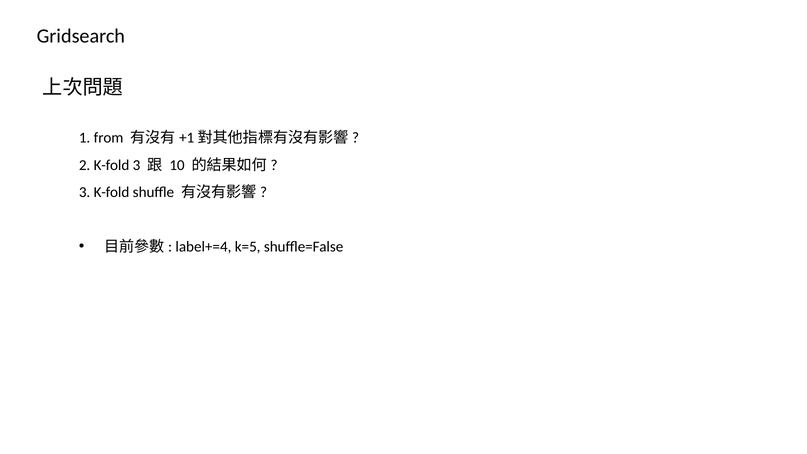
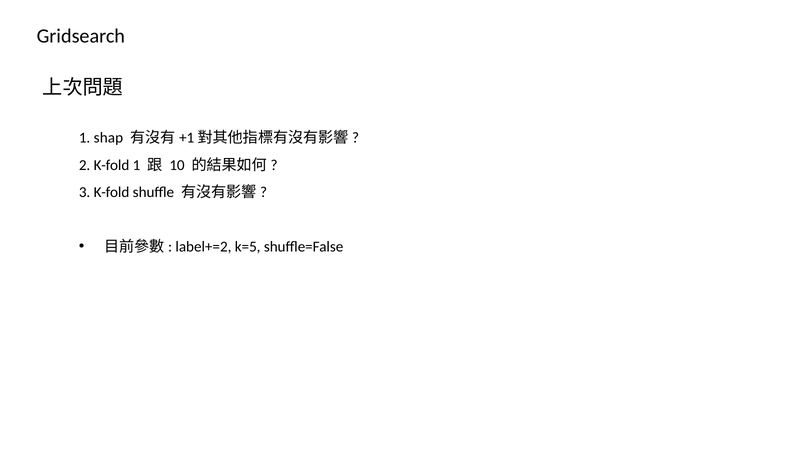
from: from -> shap (108, 138)
K-fold 3: 3 -> 1 (137, 165)
label+=4: label+=4 -> label+=2 (203, 247)
